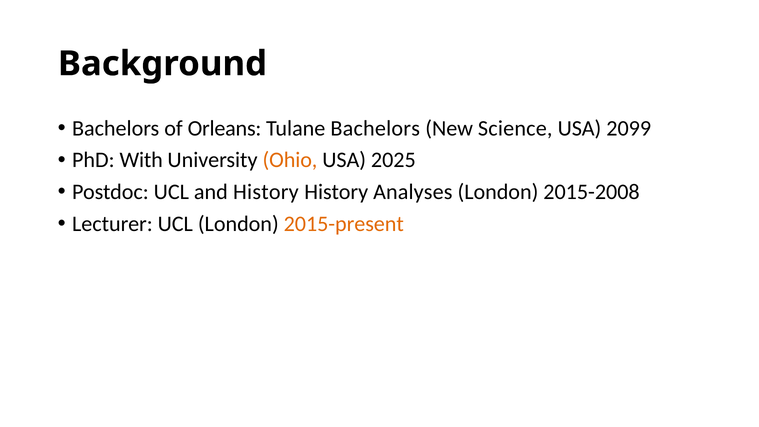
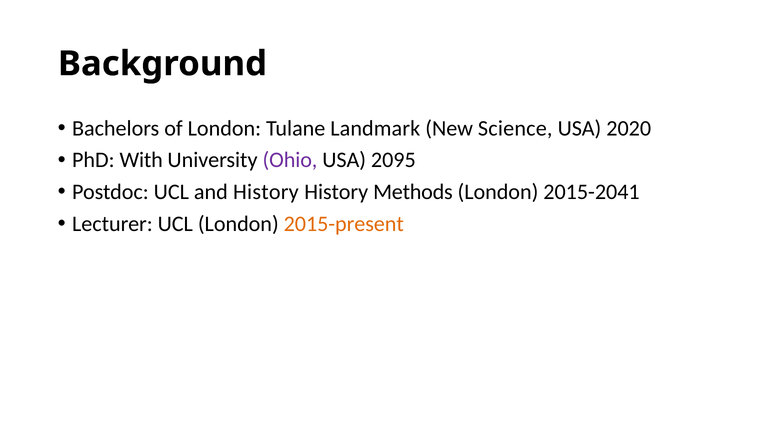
of Orleans: Orleans -> London (224, 128)
Tulane Bachelors: Bachelors -> Landmark (375, 128)
2099: 2099 -> 2020 (629, 128)
Ohio colour: orange -> purple (290, 160)
2025: 2025 -> 2095 (393, 160)
Analyses: Analyses -> Methods (413, 192)
2015-2008: 2015-2008 -> 2015-2041 (592, 192)
